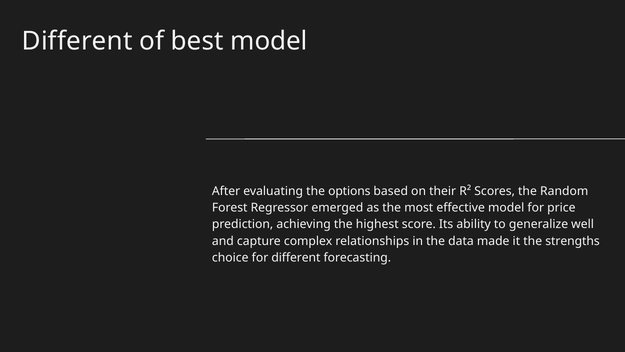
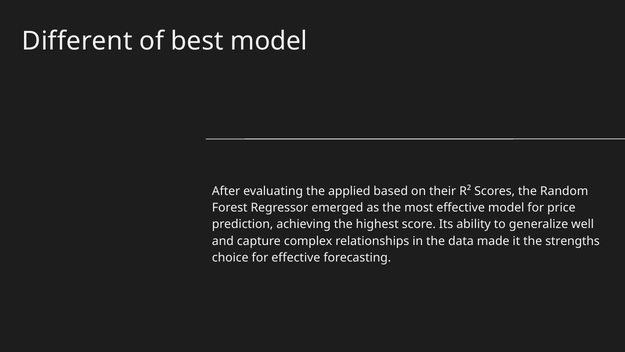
options: options -> applied (349, 191)
for different: different -> effective (296, 257)
